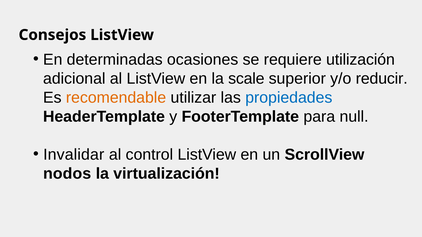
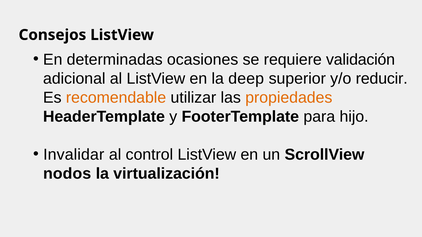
utilización: utilización -> validación (361, 60)
scale: scale -> deep (246, 79)
propiedades colour: blue -> orange (289, 98)
null: null -> hijo (354, 117)
